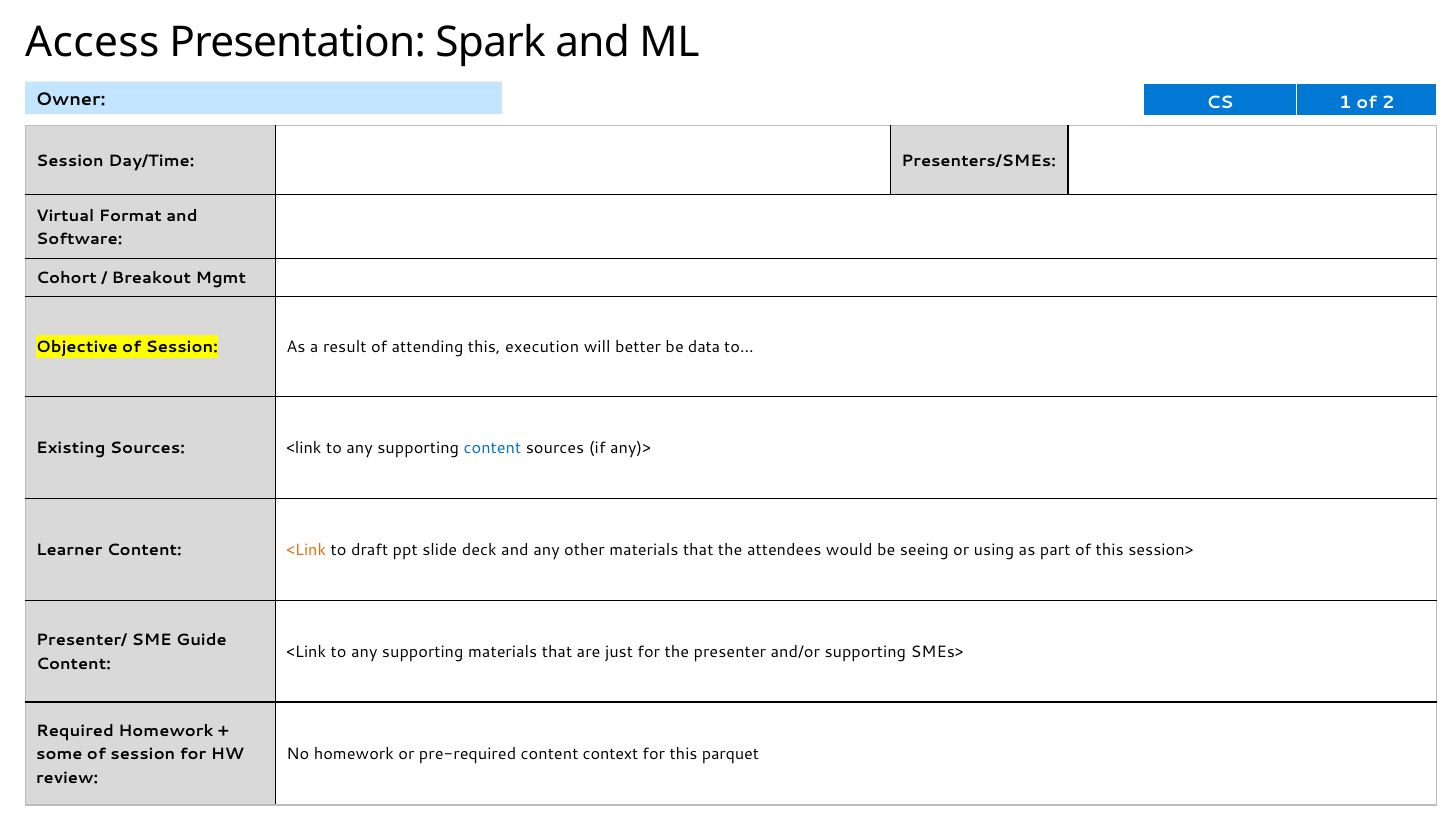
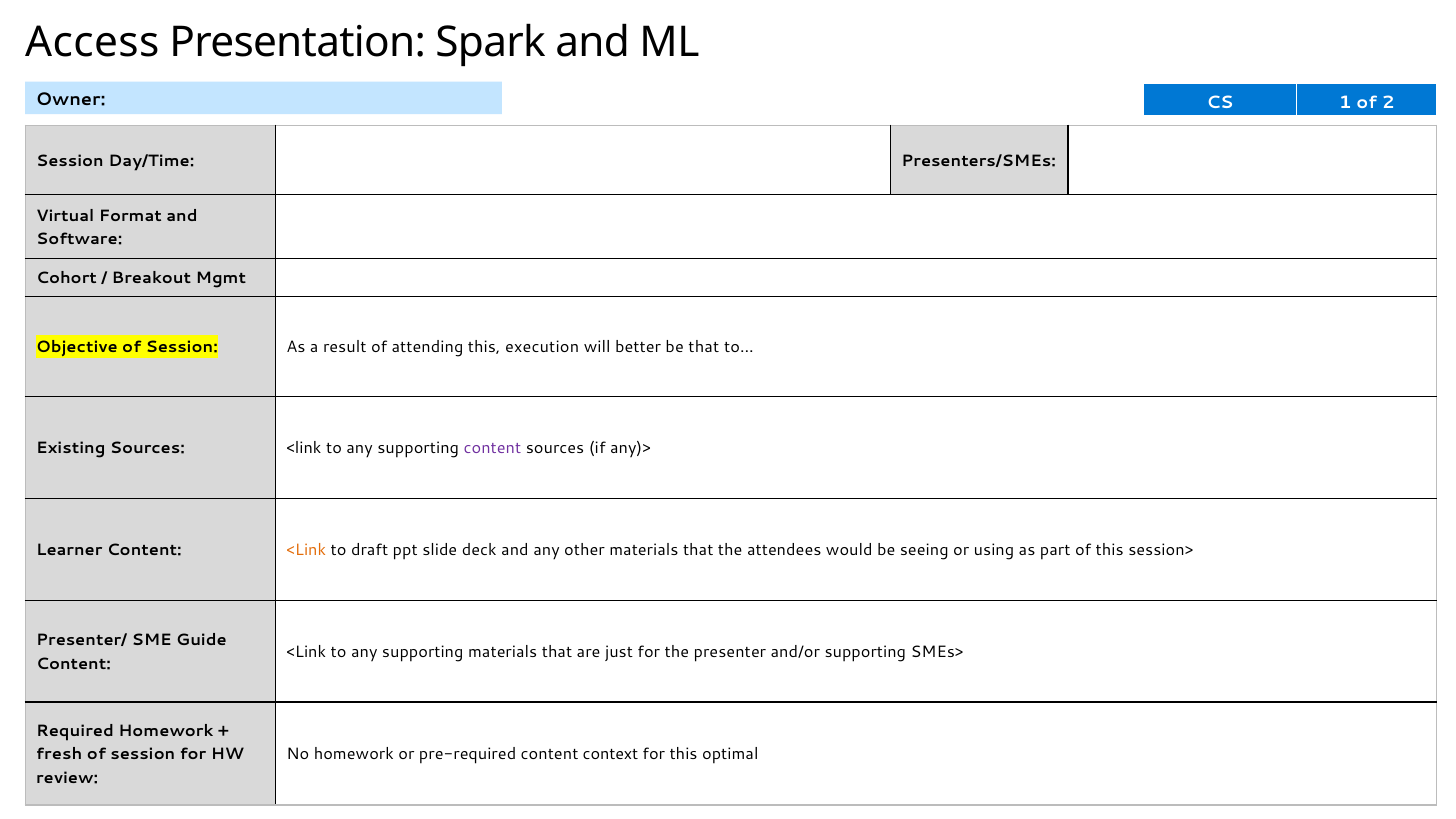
be data: data -> that (704, 347)
content colour: blue -> purple (492, 448)
some: some -> fresh (59, 754)
parquet: parquet -> optimal (730, 754)
